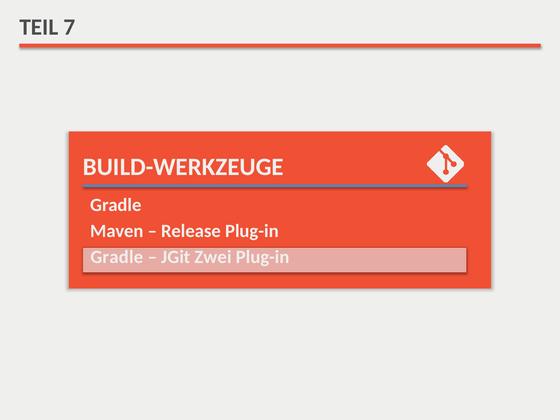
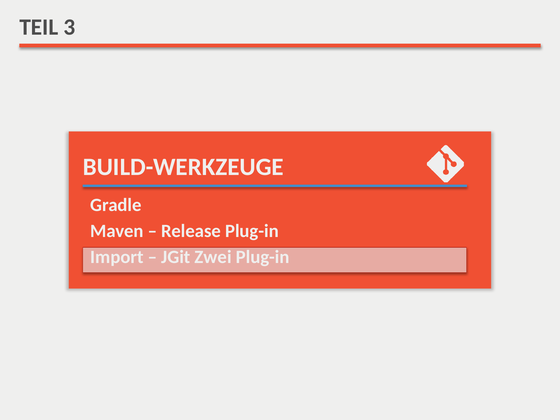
7: 7 -> 3 (69, 27)
Gradle: Gradle -> Import (117, 257)
